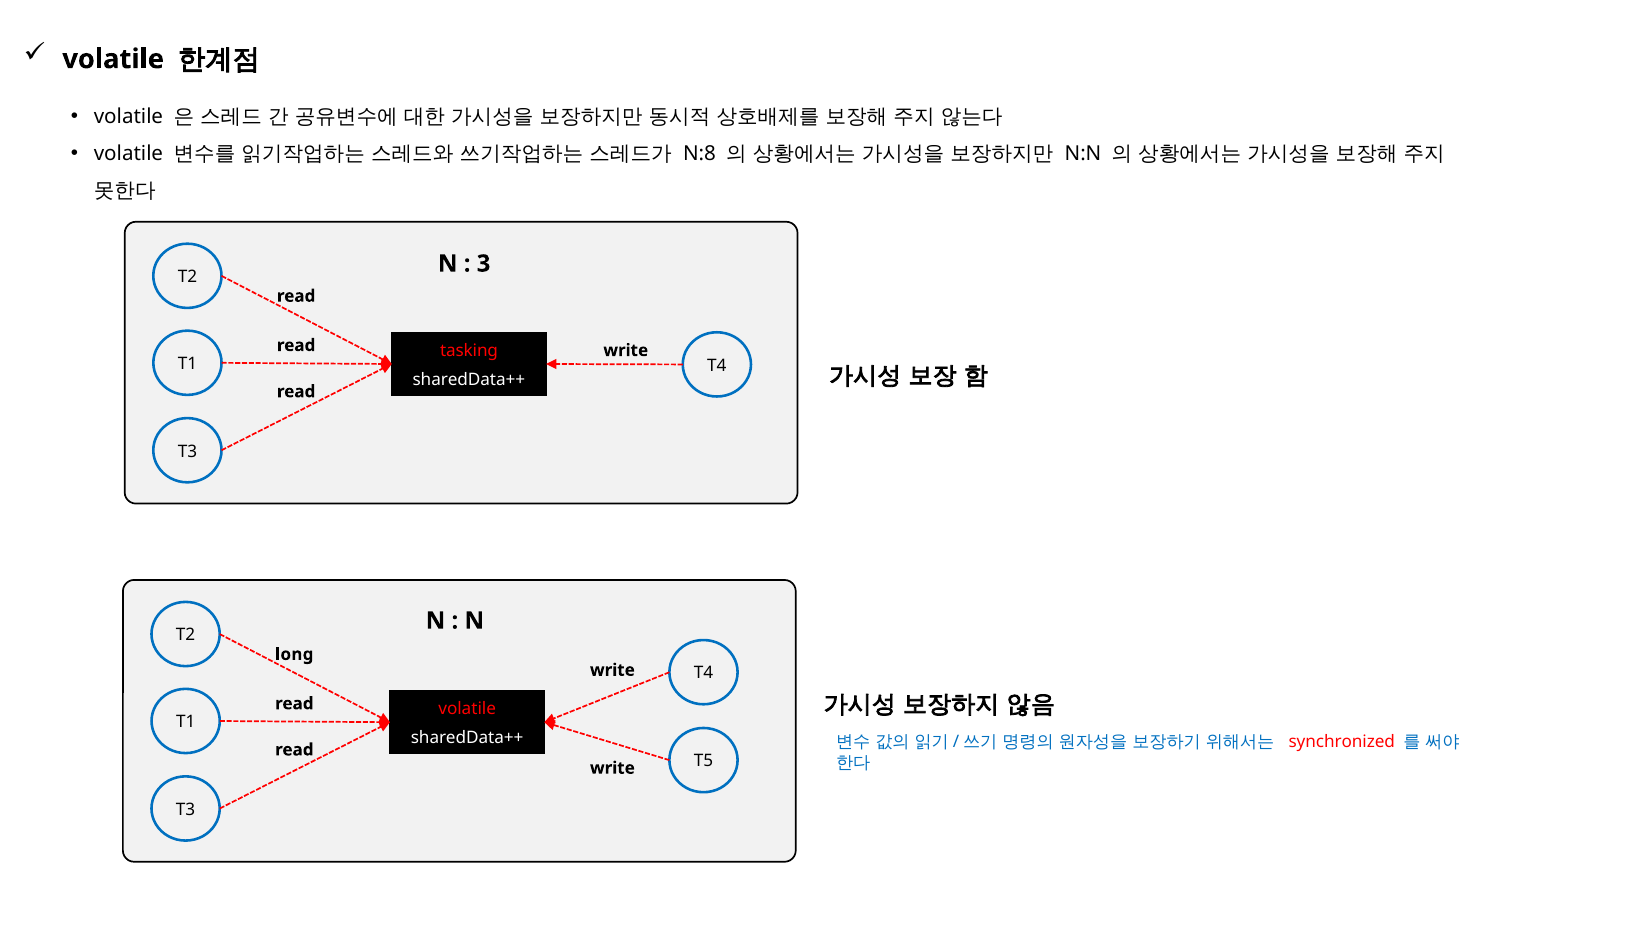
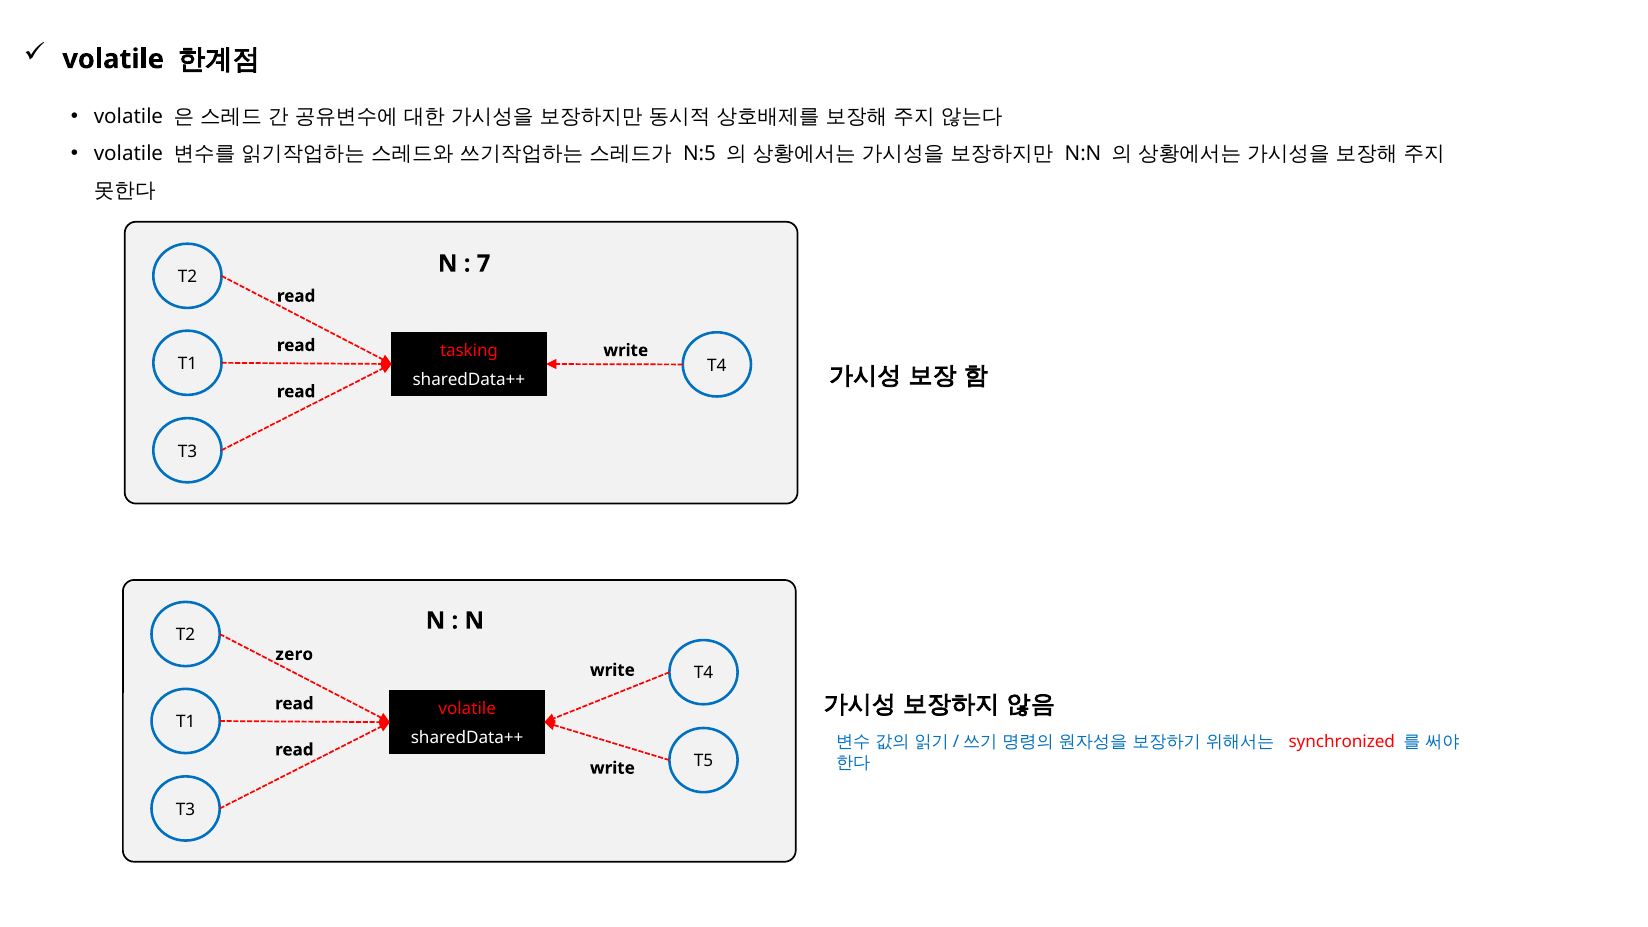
N:8: N:8 -> N:5 (699, 154)
3: 3 -> 7 (484, 264)
long: long -> zero (294, 654)
